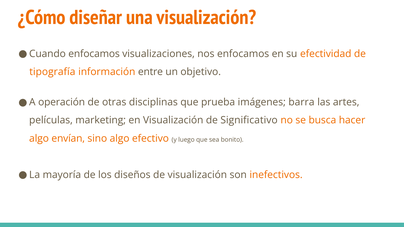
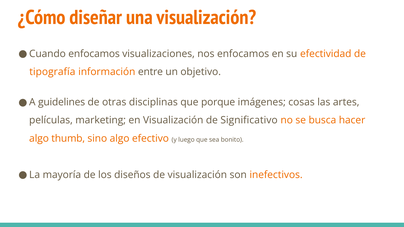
operación: operación -> guidelines (62, 102)
prueba: prueba -> porque (218, 102)
barra: barra -> cosas (302, 102)
envían: envían -> thumb (68, 139)
